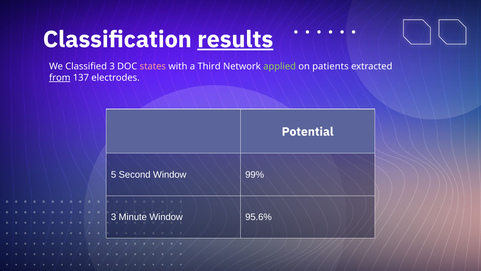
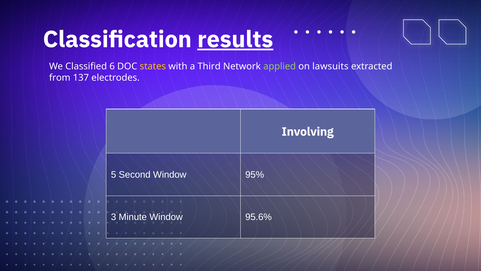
Classified 3: 3 -> 6 (112, 66)
states colour: pink -> yellow (153, 66)
patients: patients -> lawsuits (330, 66)
from underline: present -> none (60, 78)
Potential: Potential -> Involving (308, 132)
99%: 99% -> 95% (255, 174)
